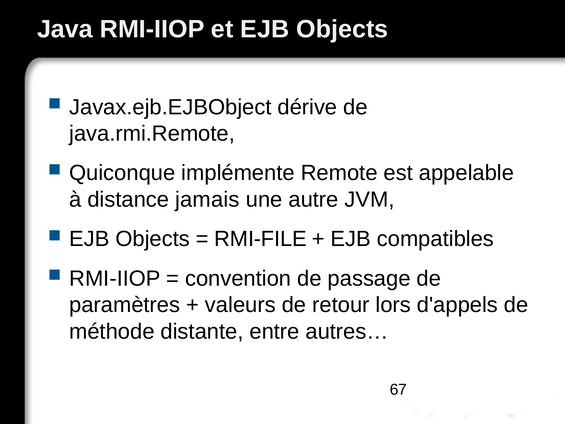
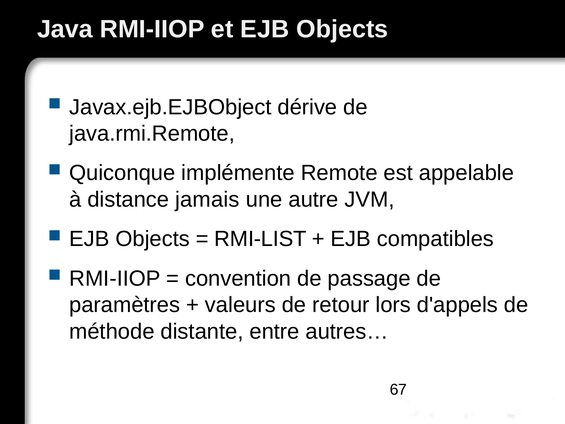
RMI-FILE: RMI-FILE -> RMI-LIST (260, 239)
